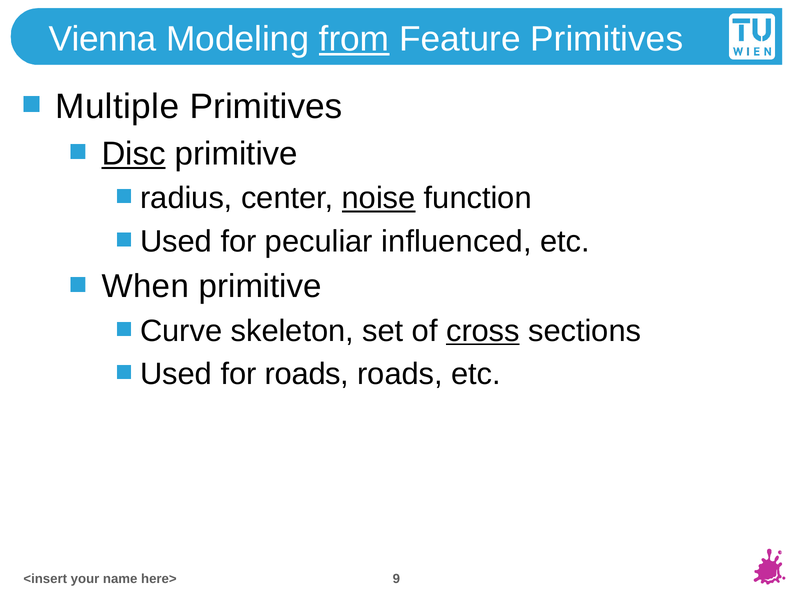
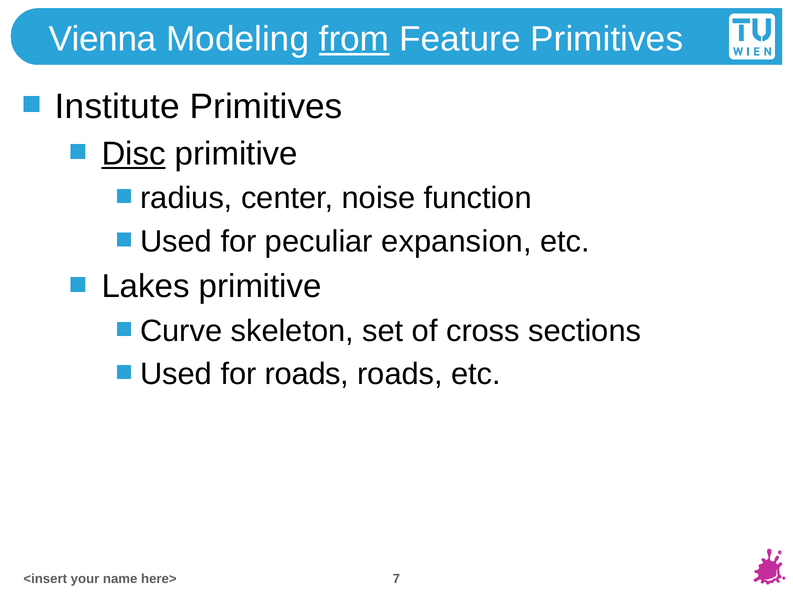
Multiple: Multiple -> Institute (117, 106)
noise underline: present -> none (379, 198)
influenced: influenced -> expansion (456, 241)
When: When -> Lakes (146, 286)
cross underline: present -> none (483, 331)
9: 9 -> 7 (396, 578)
